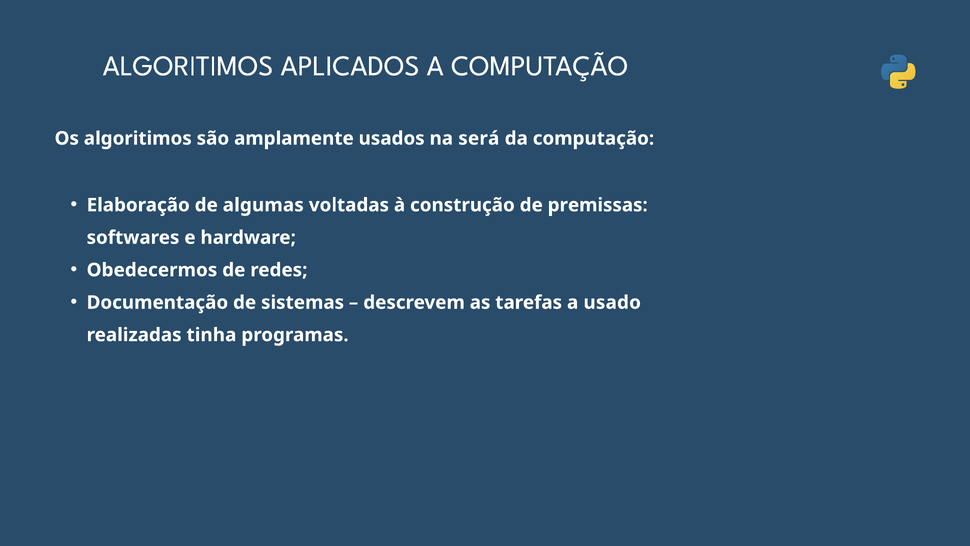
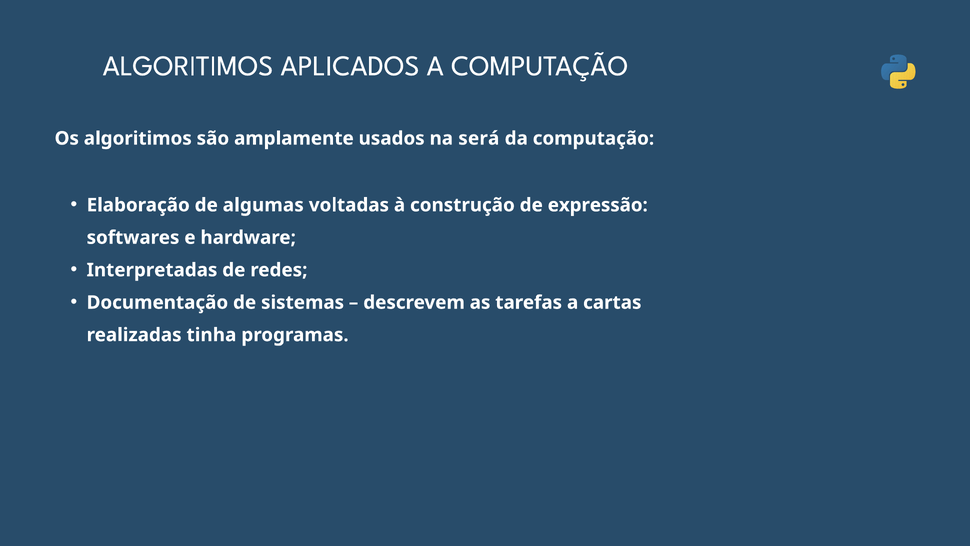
premissas: premissas -> expressão (598, 205)
Obedecermos: Obedecermos -> Interpretadas (152, 270)
usado: usado -> cartas (612, 302)
